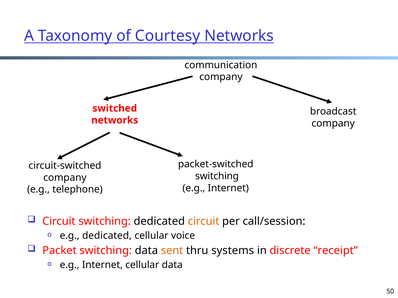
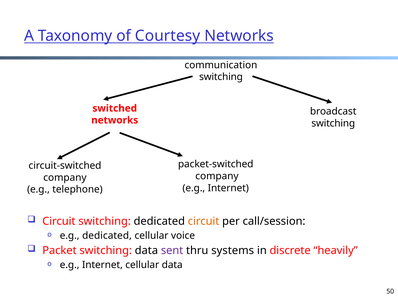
company: company -> switching (221, 77)
company: company -> switching (333, 123)
switching: switching -> company (217, 176)
sent colour: orange -> purple (172, 251)
receipt: receipt -> heavily (336, 251)
